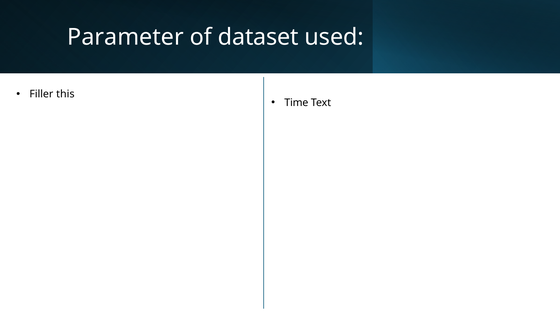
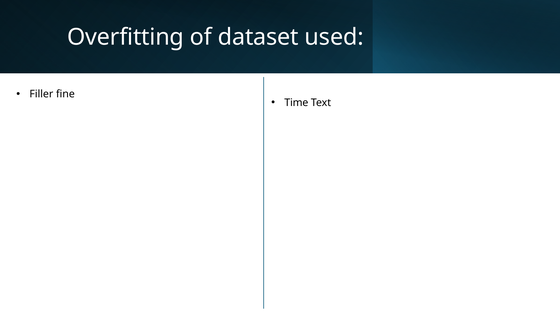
Parameter: Parameter -> Overfitting (126, 37)
this: this -> fine (65, 94)
